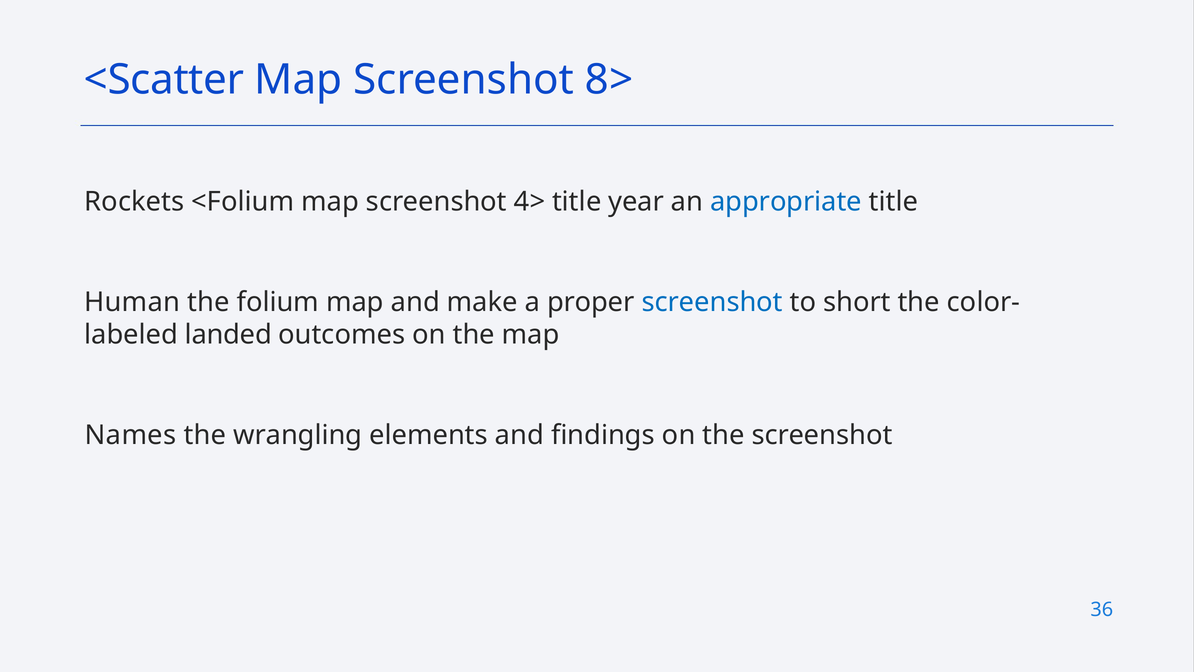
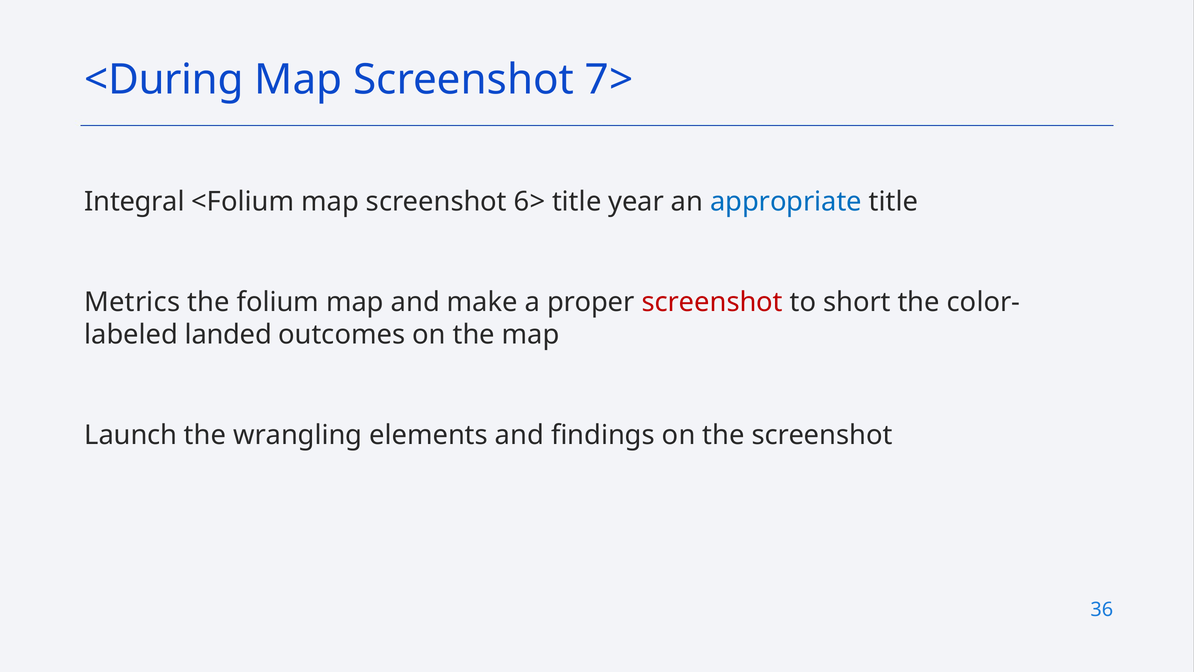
<Scatter: <Scatter -> <During (164, 80)
8>: 8> -> 7> (609, 80)
Rockets: Rockets -> Integral (134, 202)
4>: 4> -> 6> (530, 202)
Human: Human -> Metrics (132, 302)
screenshot colour: blue -> red (712, 302)
Names: Names -> Launch (131, 435)
